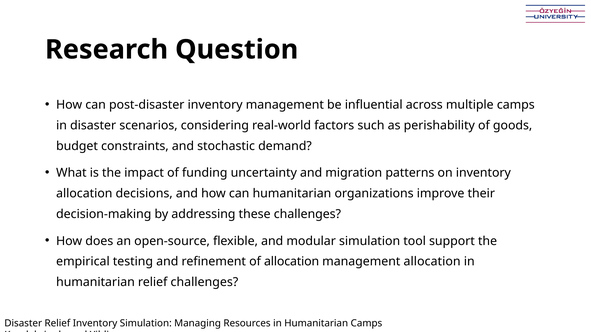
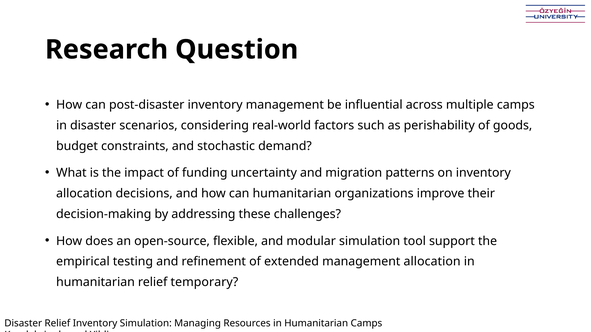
of allocation: allocation -> extended (292, 262)
relief challenges: challenges -> temporary (204, 283)
